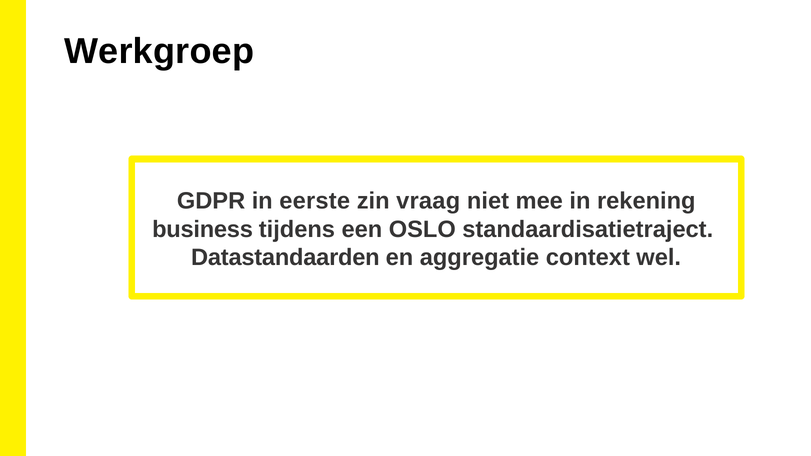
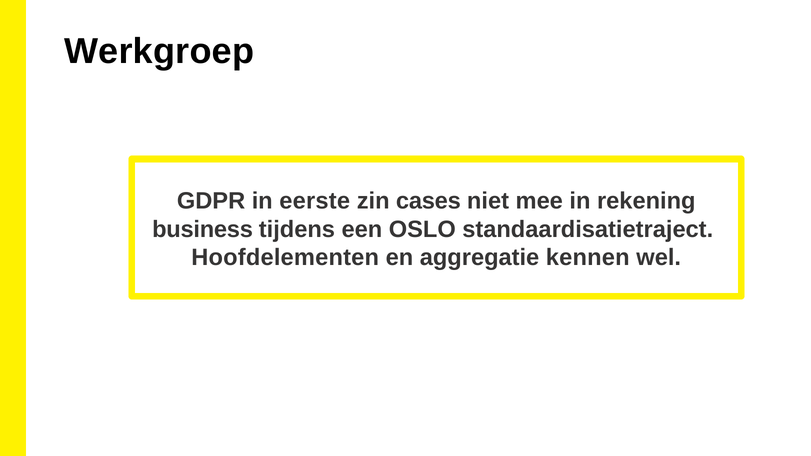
vraag: vraag -> cases (428, 201)
Datastandaarden: Datastandaarden -> Hoofdelementen (285, 258)
context: context -> kennen (588, 258)
